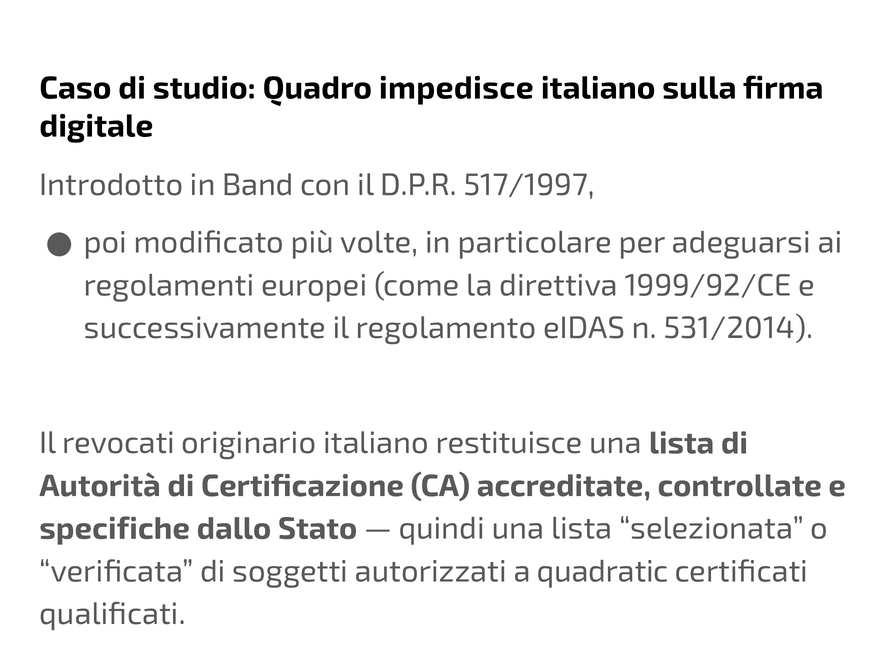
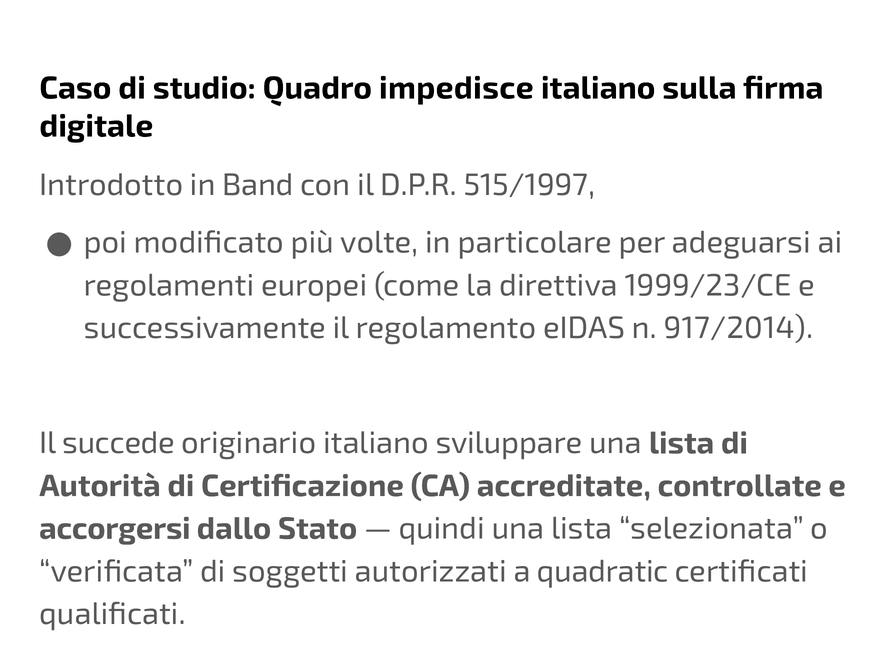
517/1997: 517/1997 -> 515/1997 (529, 185)
1999/92/CE: 1999/92/CE -> 1999/23/CE (708, 285)
531/2014: 531/2014 -> 917/2014 (739, 328)
revocati: revocati -> succede (119, 443)
restituisce: restituisce -> sviluppare (509, 443)
specifiche: specifiche -> accorgersi (115, 529)
